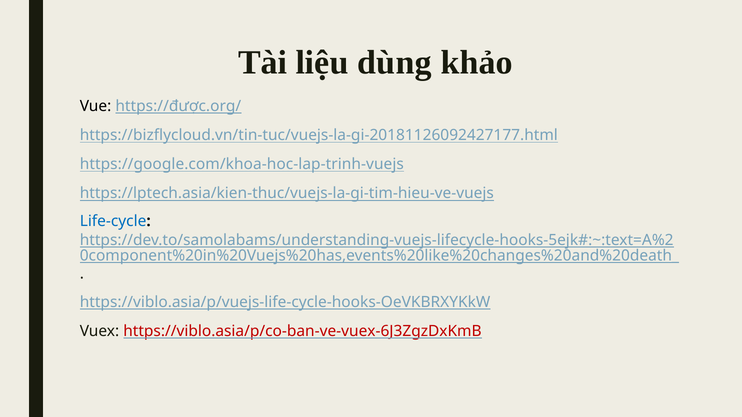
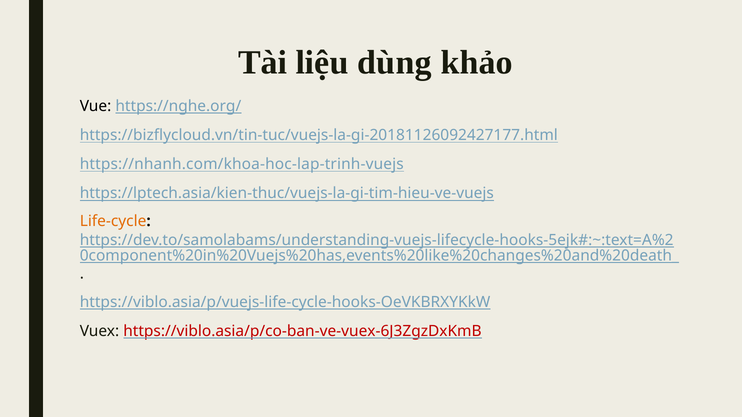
https://được.org/: https://được.org/ -> https://nghe.org/ (178, 106)
https://google.com/khoa-hoc-lap-trinh-vuejs: https://google.com/khoa-hoc-lap-trinh-vuejs -> https://nhanh.com/khoa-hoc-lap-trinh-vuejs (242, 164)
Life-cycle colour: blue -> orange (113, 221)
